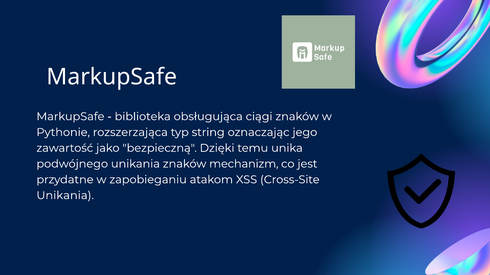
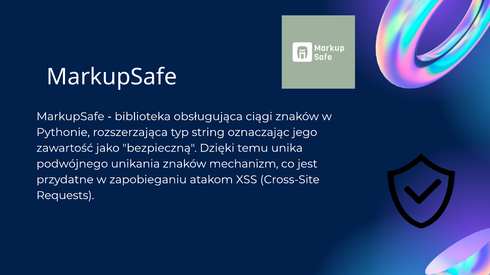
Unikania: Unikania -> Requests (65, 196)
